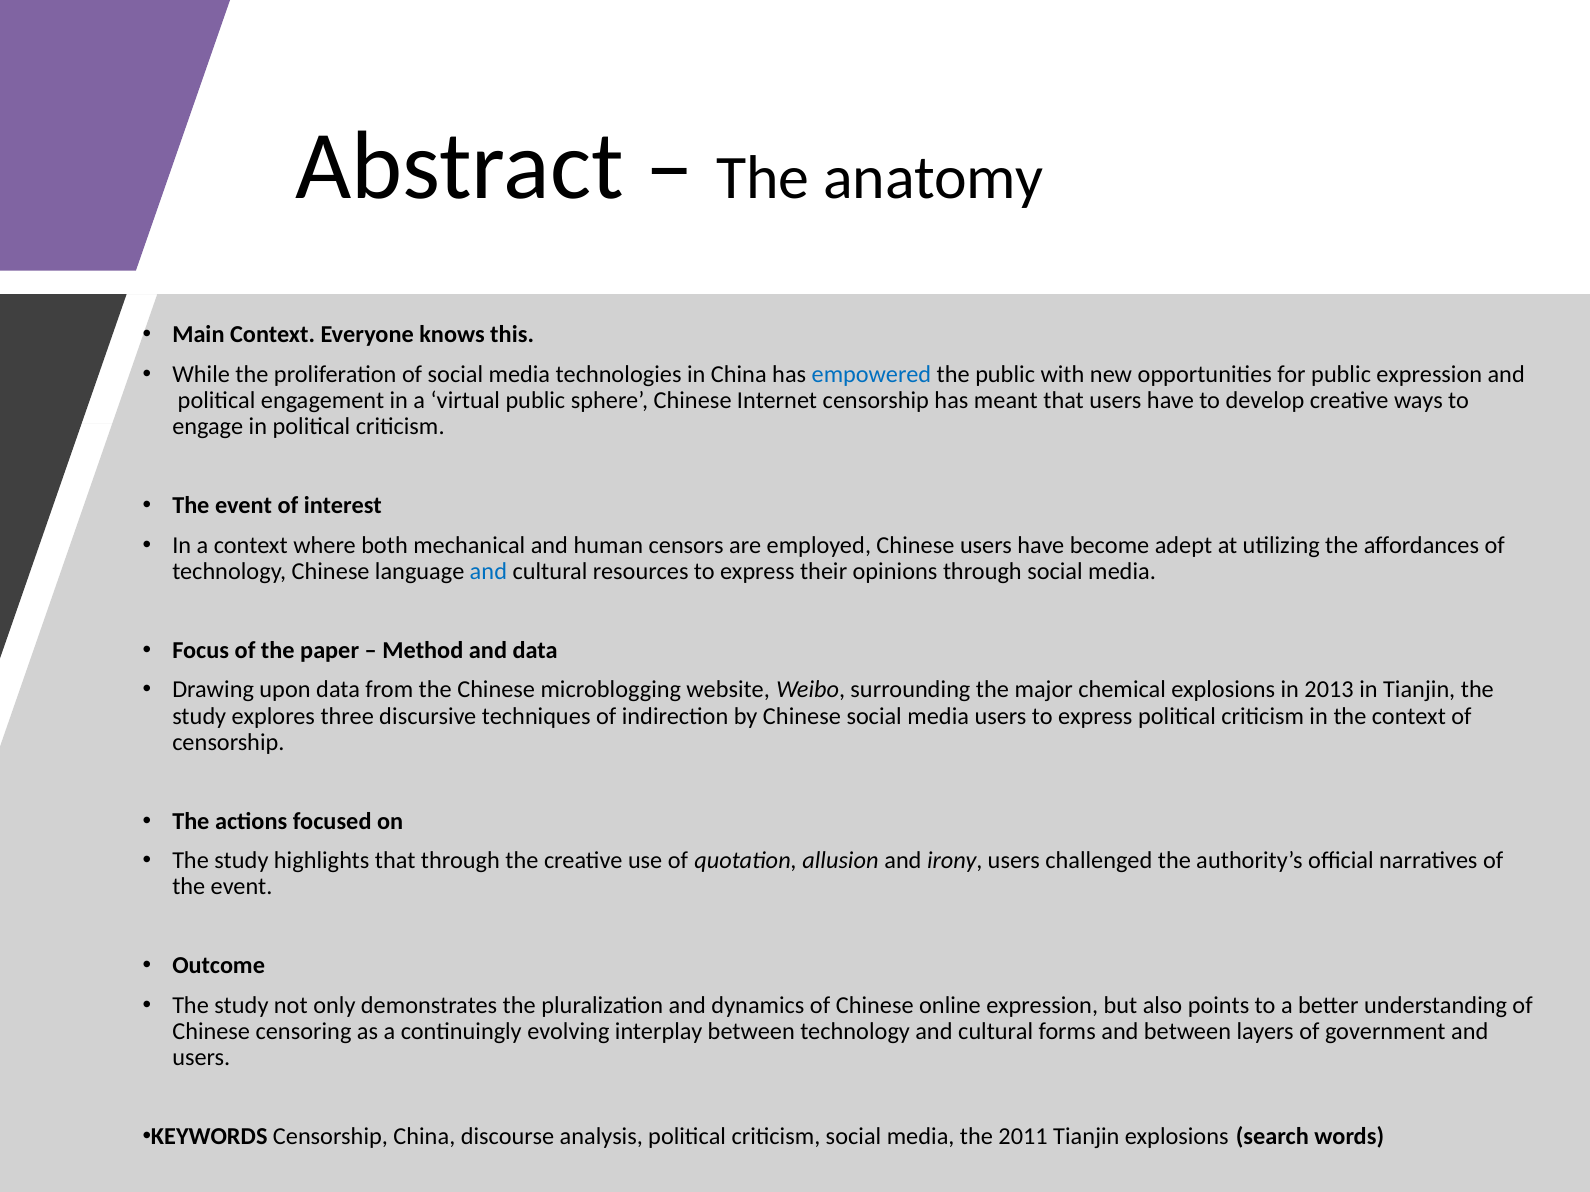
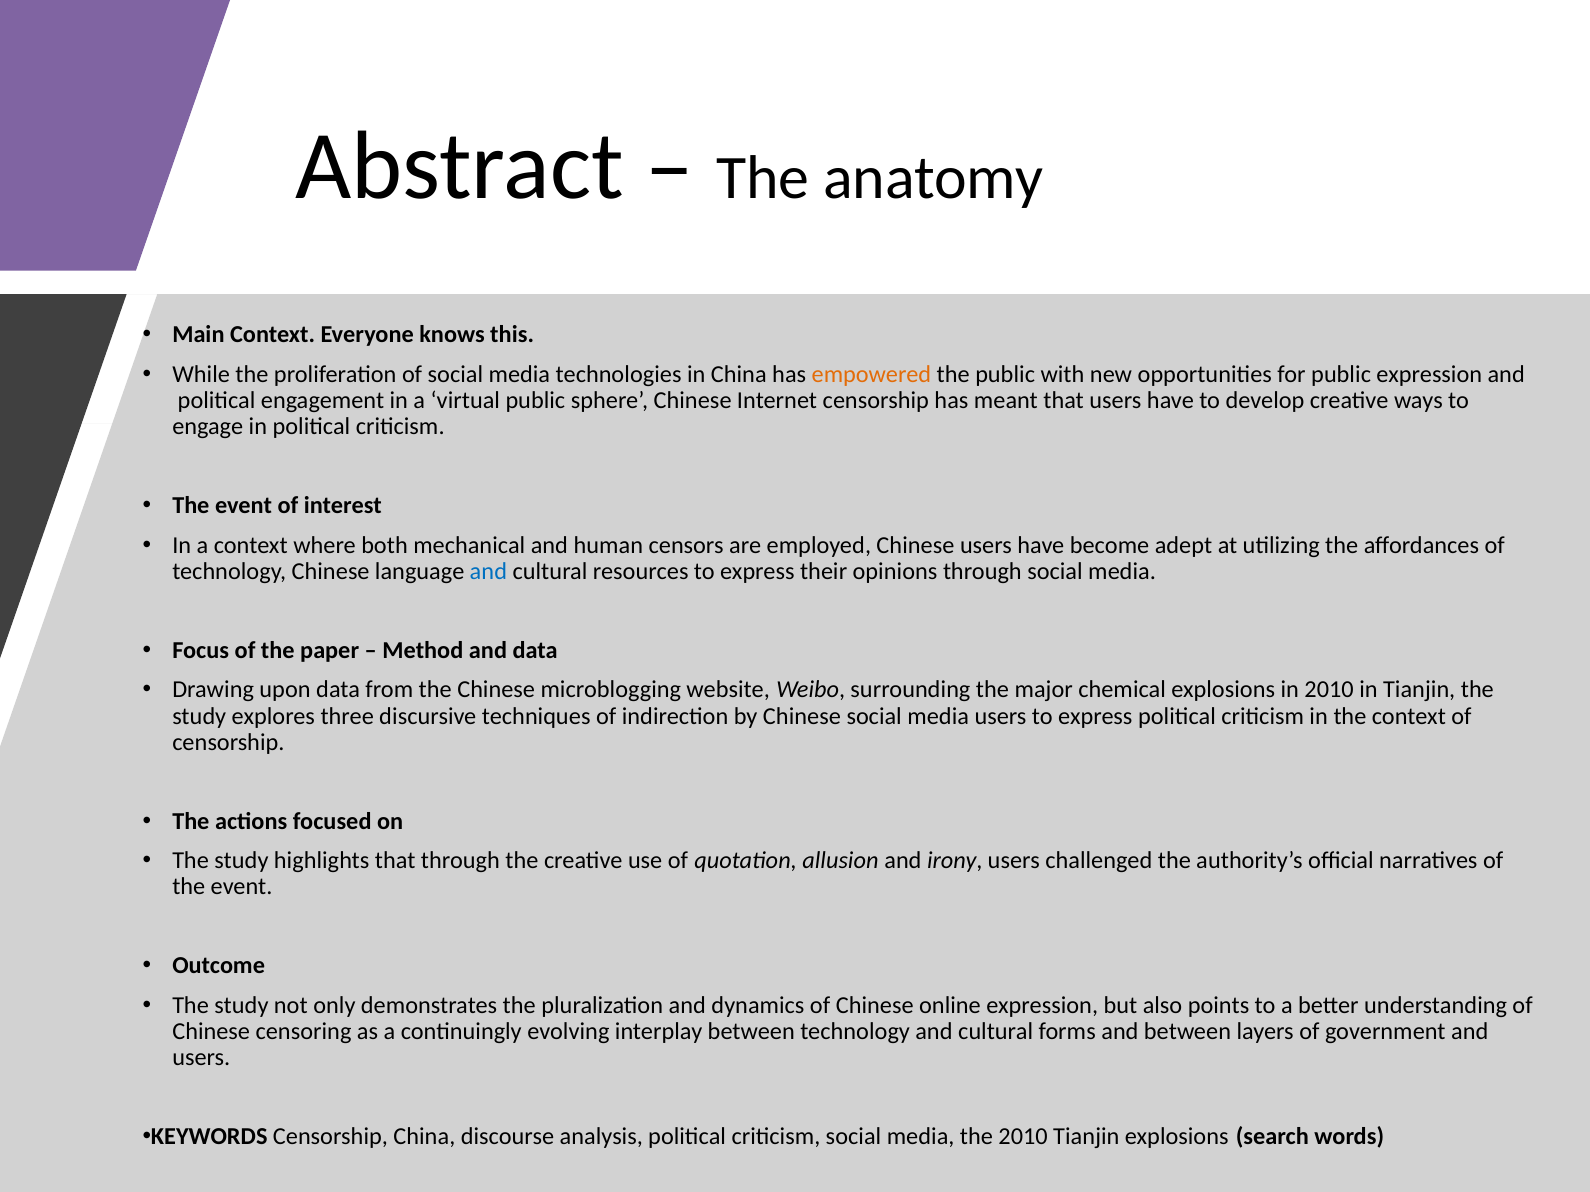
empowered colour: blue -> orange (871, 374)
in 2013: 2013 -> 2010 (1329, 690)
the 2011: 2011 -> 2010 (1023, 1137)
